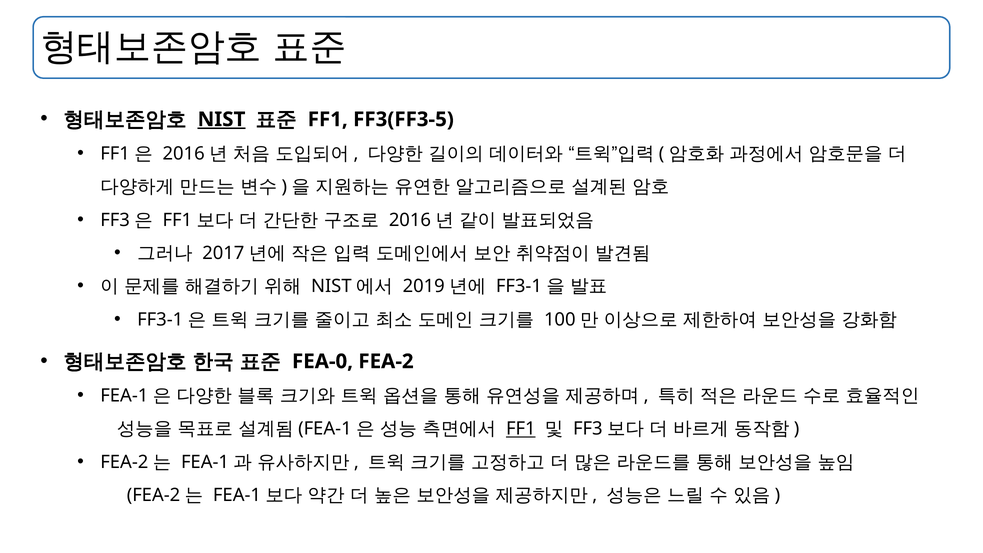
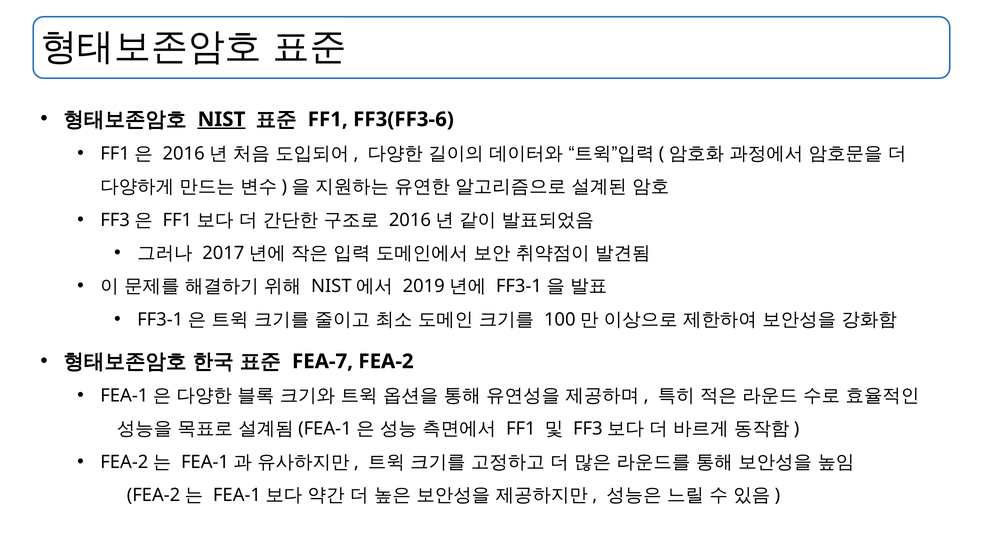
FF3(FF3-5: FF3(FF3-5 -> FF3(FF3-6 (403, 119)
FEA-0: FEA-0 -> FEA-7 (323, 361)
FF1 underline: present -> none (521, 429)
